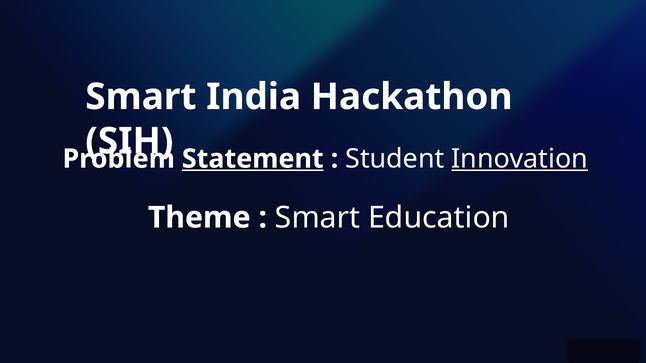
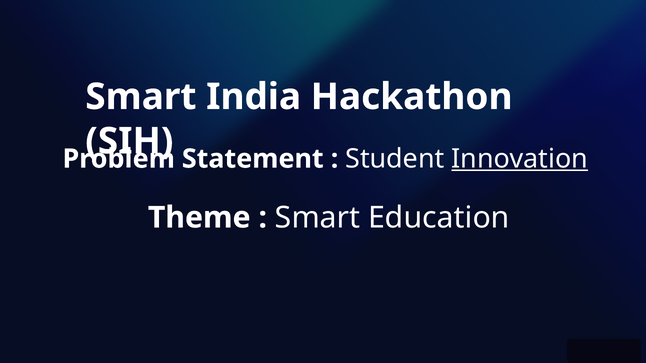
Statement underline: present -> none (253, 159)
